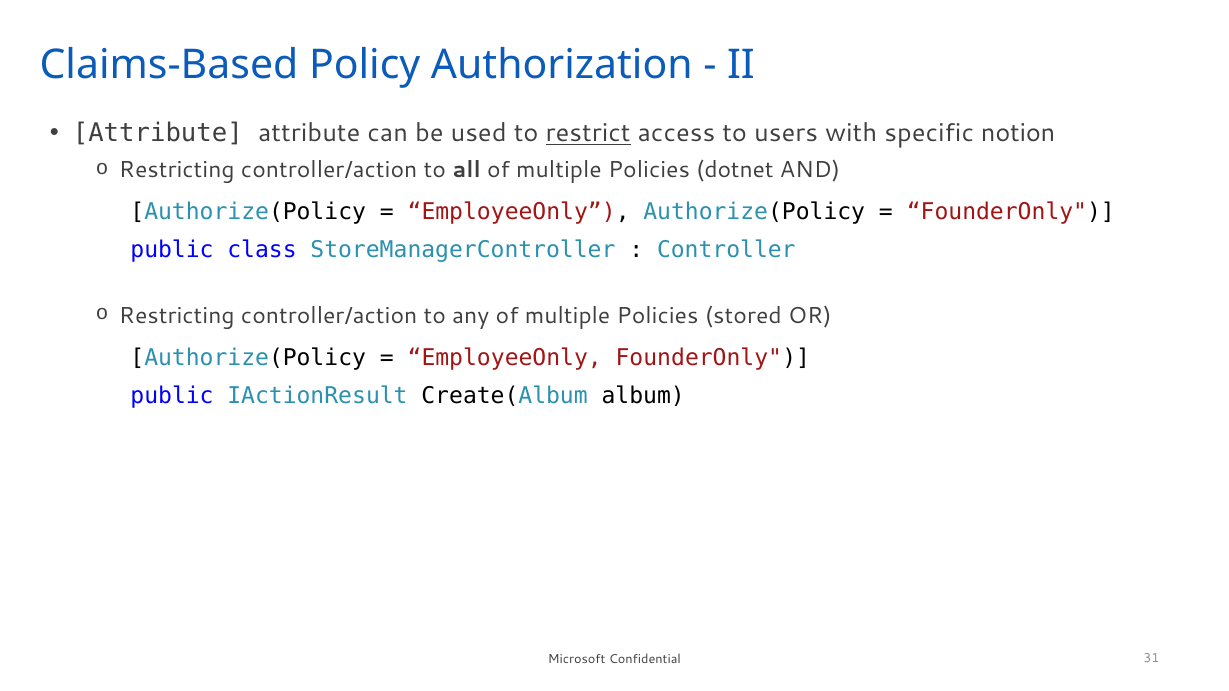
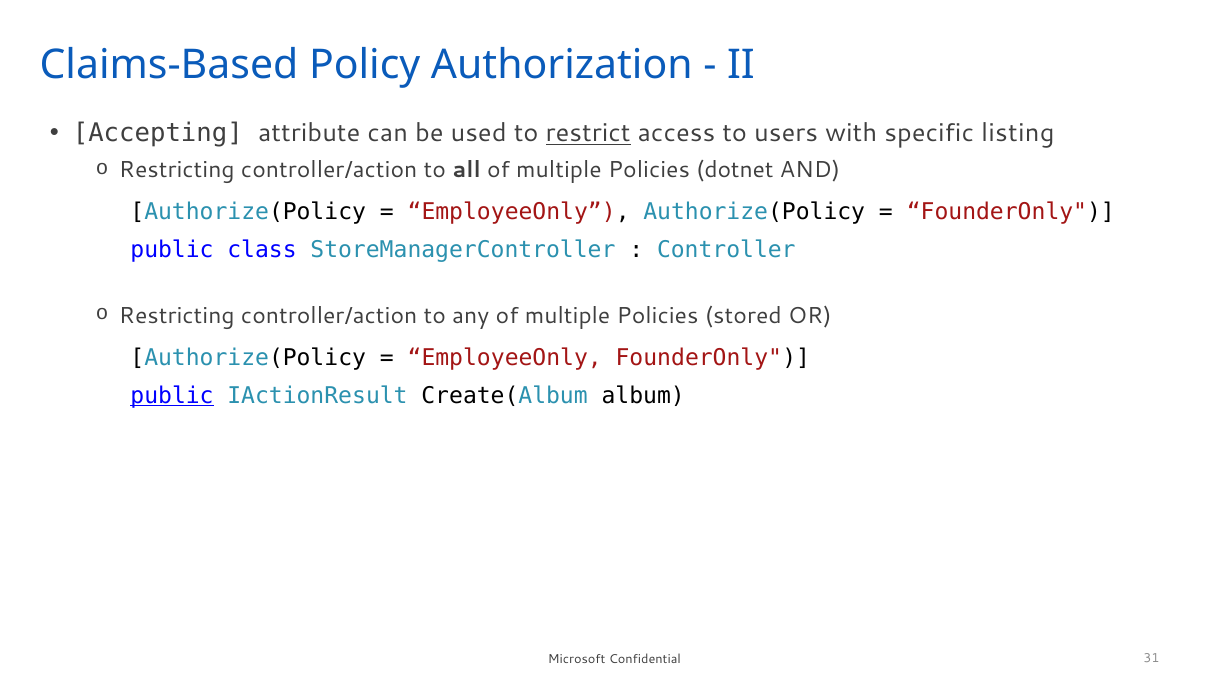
Attribute: Attribute -> Accepting (158, 134)
notion: notion -> listing (1018, 134)
public underline: none -> present (172, 396)
